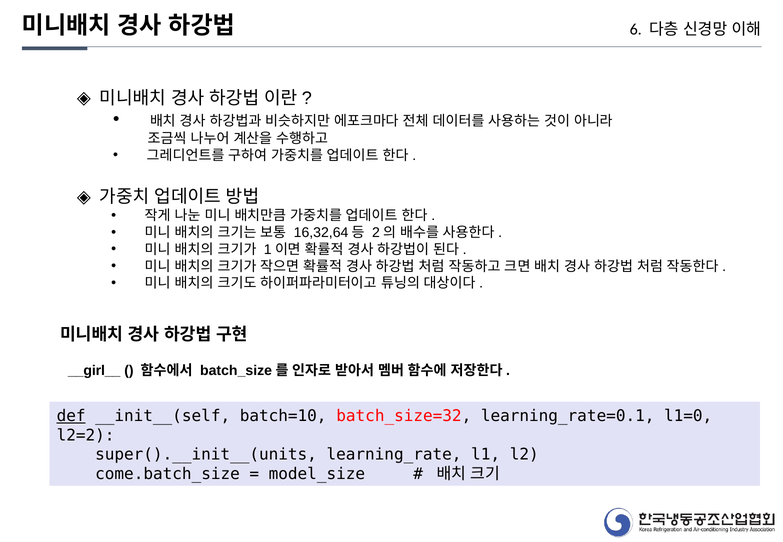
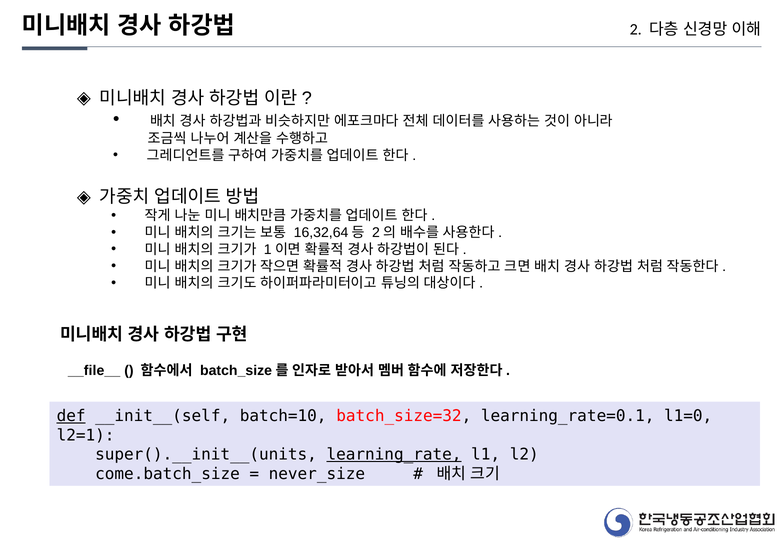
6: 6 -> 2 (636, 30)
__girl__: __girl__ -> __file__ (94, 371)
l2=2: l2=2 -> l2=1 (86, 435)
learning_rate underline: none -> present (394, 455)
model_size: model_size -> never_size (317, 474)
